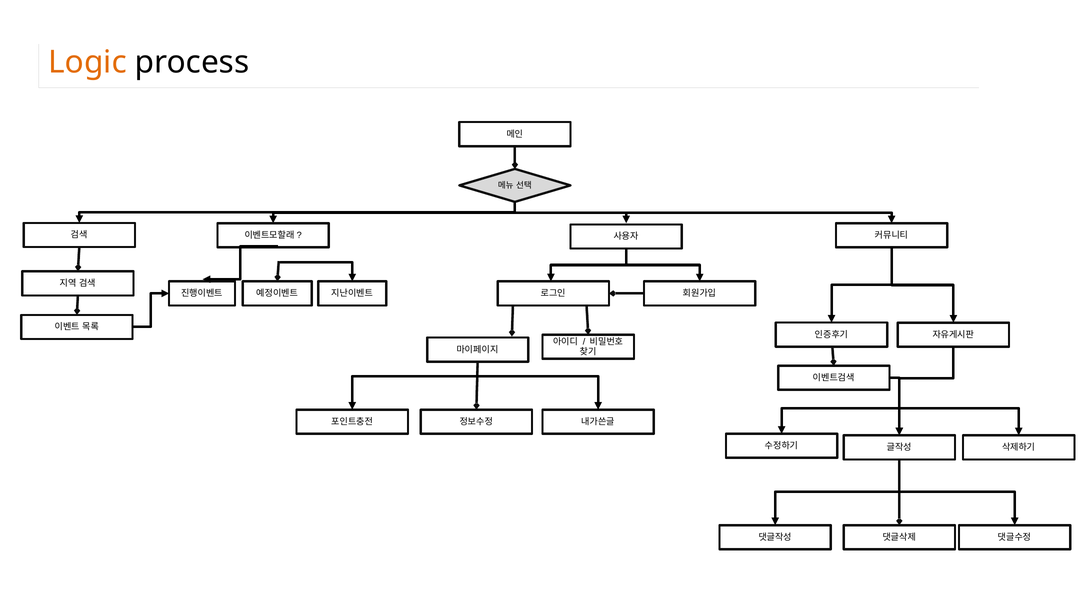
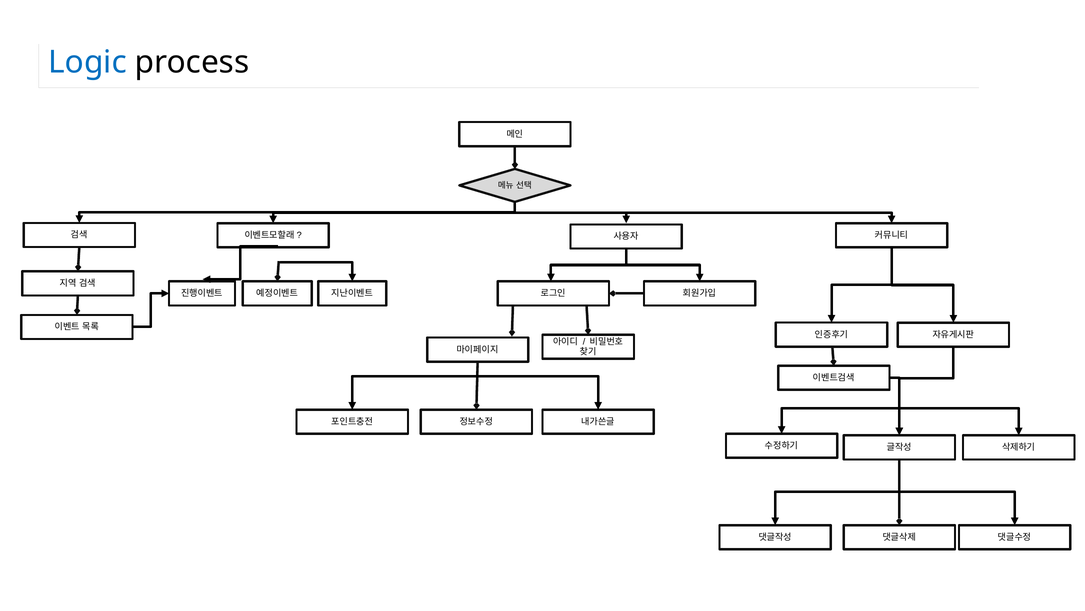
Logic colour: orange -> blue (88, 62)
